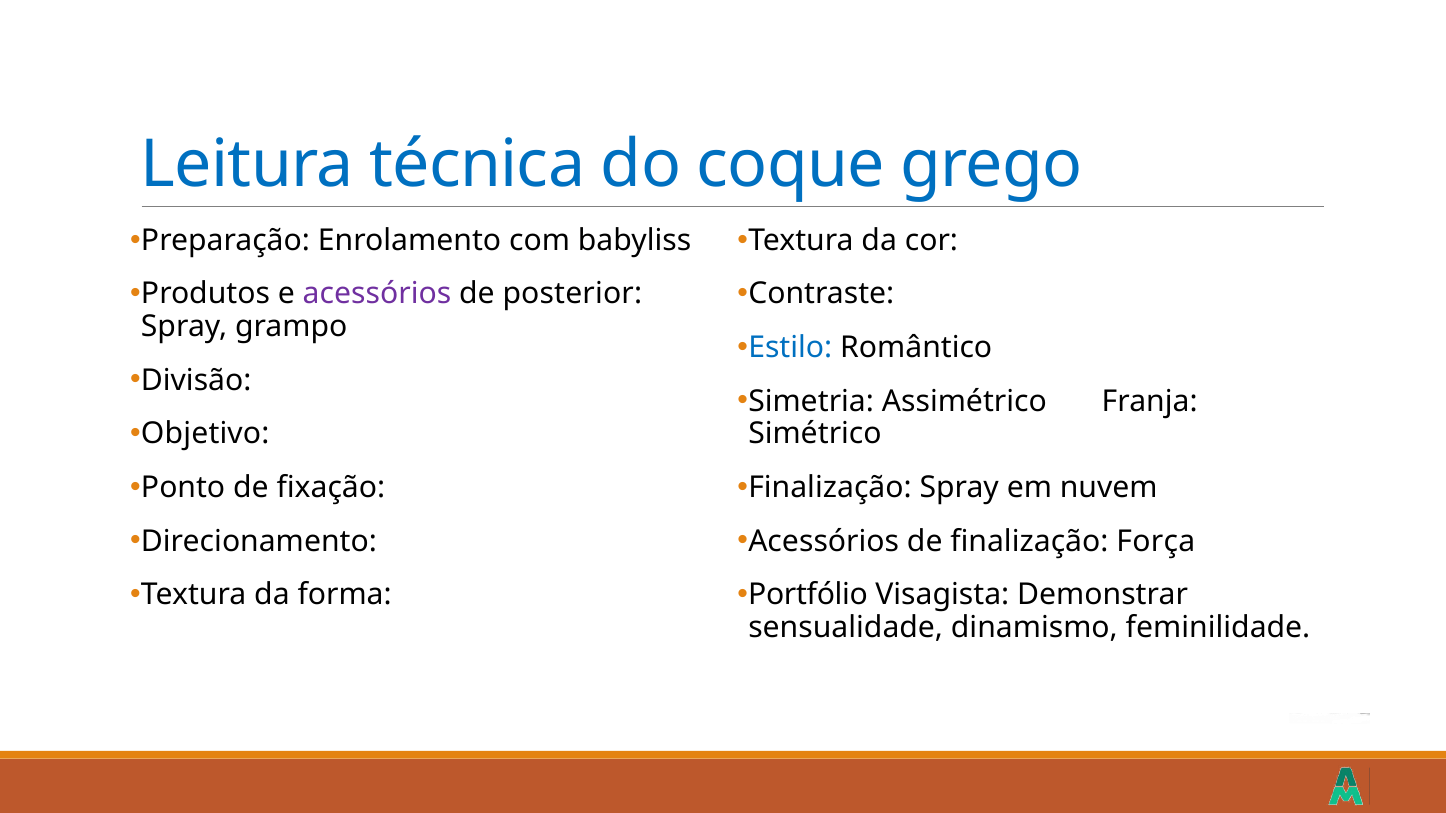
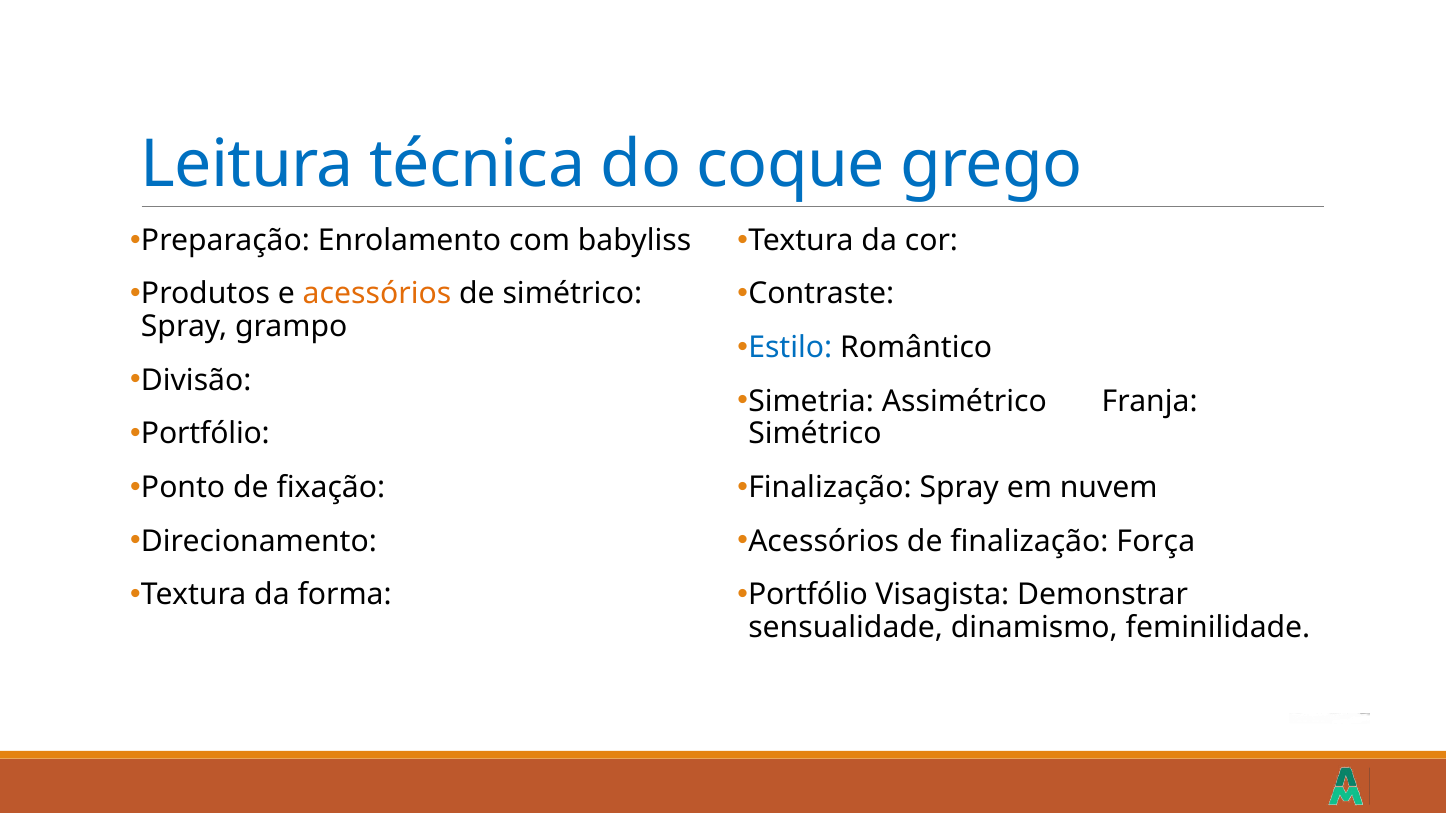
acessórios colour: purple -> orange (377, 294)
de posterior: posterior -> simétrico (572, 294)
Objetivo: Objetivo -> Portfólio (205, 434)
